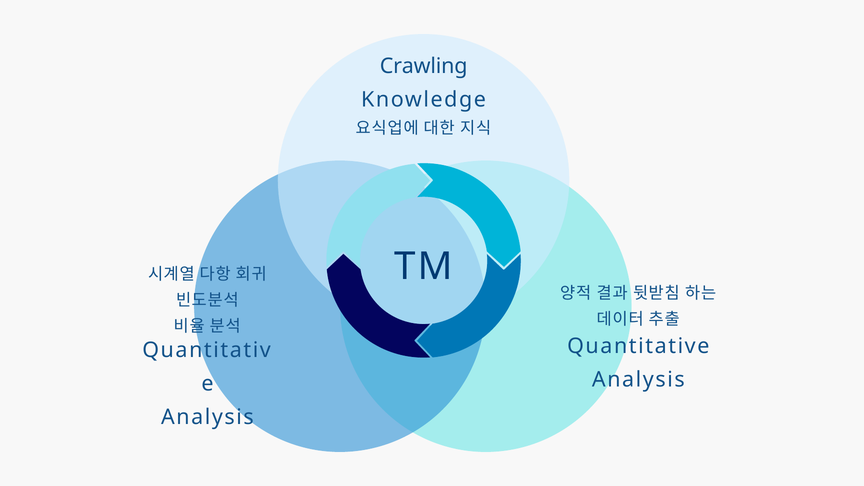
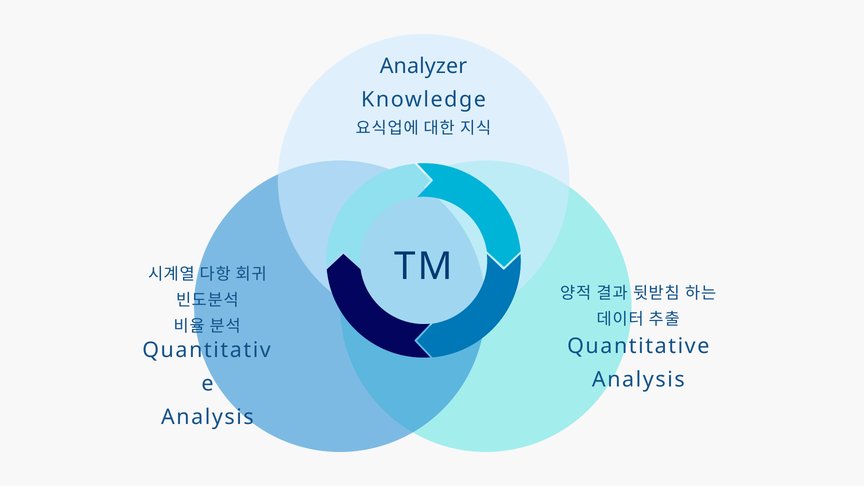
Crawling: Crawling -> Analyzer (423, 66)
